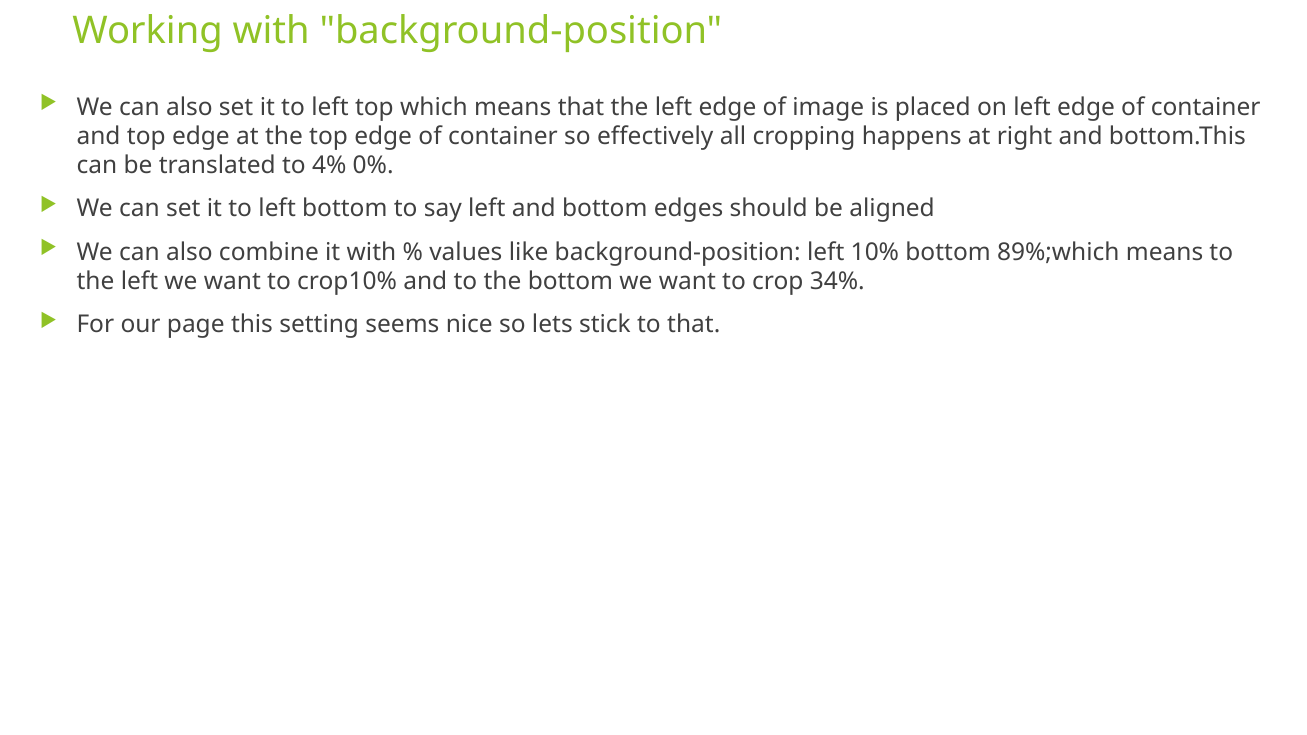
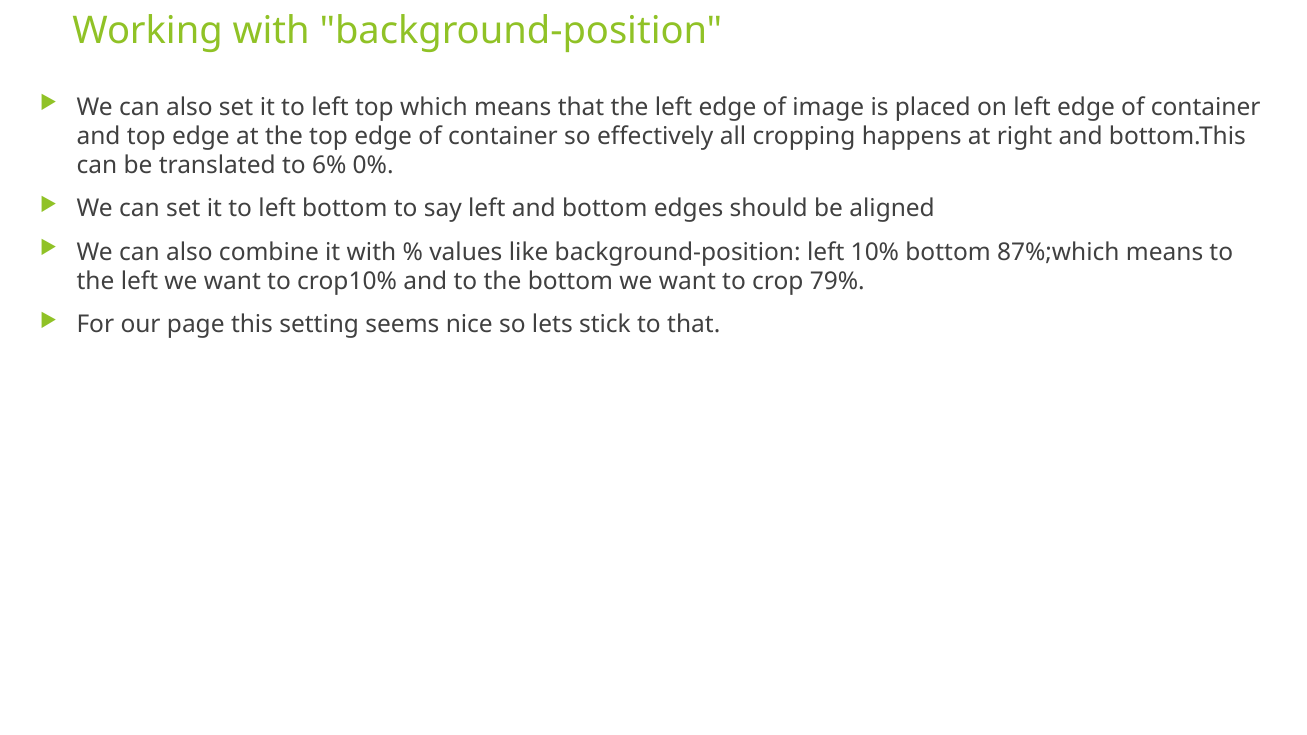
4%: 4% -> 6% (329, 166)
89%;which: 89%;which -> 87%;which (1058, 252)
34%: 34% -> 79% (837, 281)
